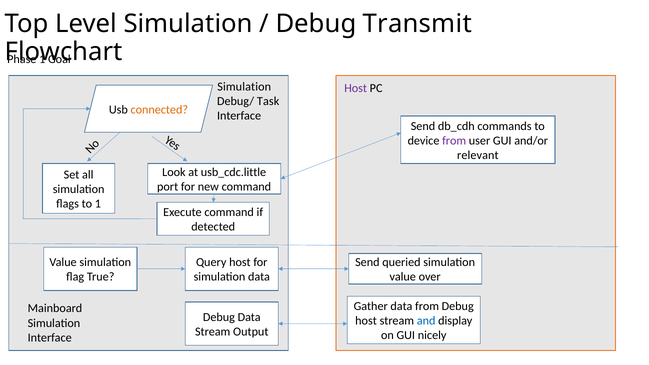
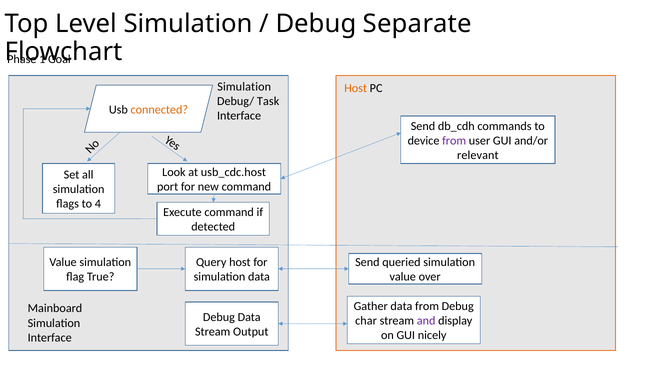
Transmit: Transmit -> Separate (417, 24)
Host colour: purple -> orange (356, 88)
usb_cdc.little: usb_cdc.little -> usb_cdc.host (233, 172)
to 1: 1 -> 4 (98, 204)
host: host -> char (366, 321)
and colour: blue -> purple (426, 321)
